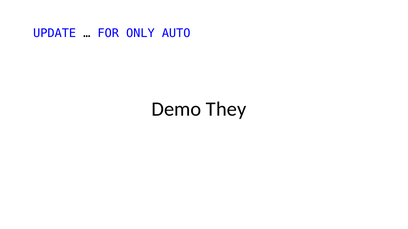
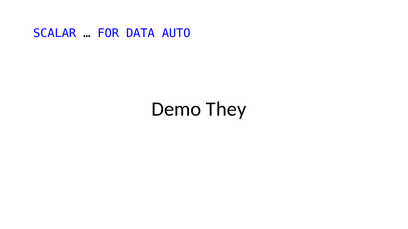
UPDATE: UPDATE -> SCALAR (55, 33)
ONLY: ONLY -> DATA (140, 33)
